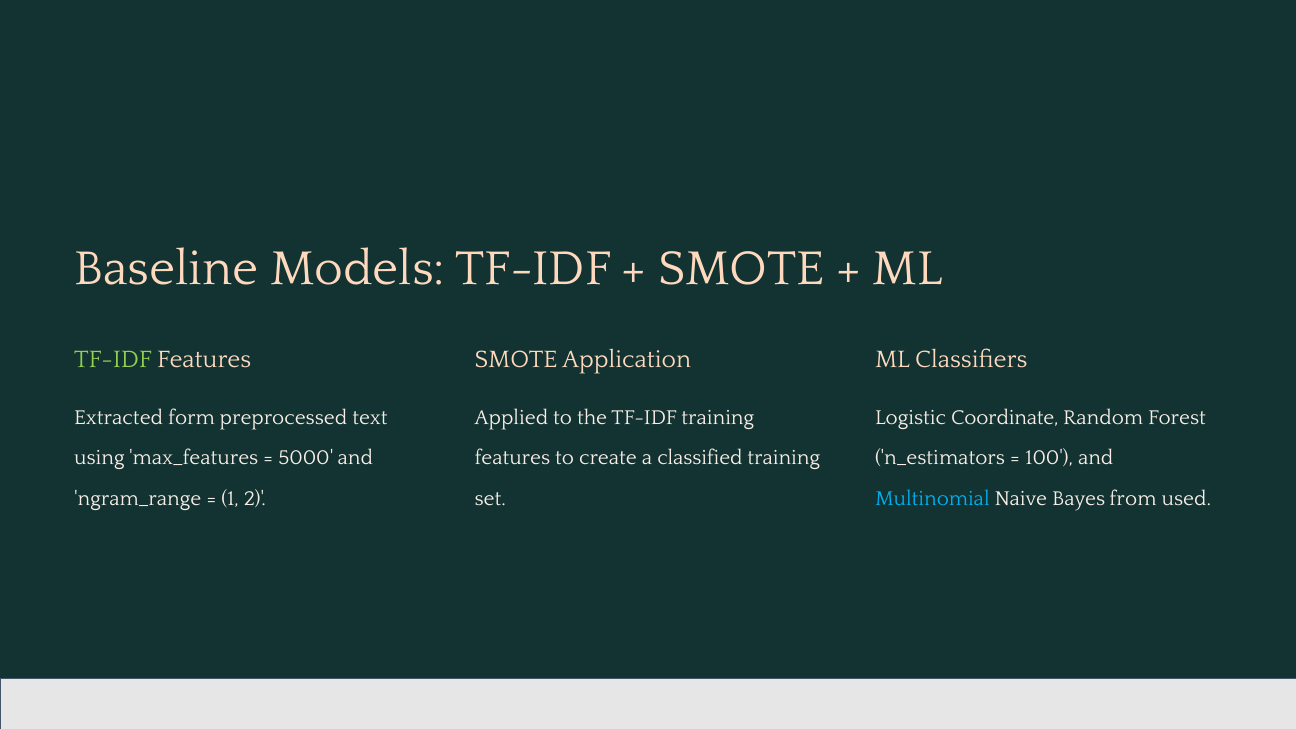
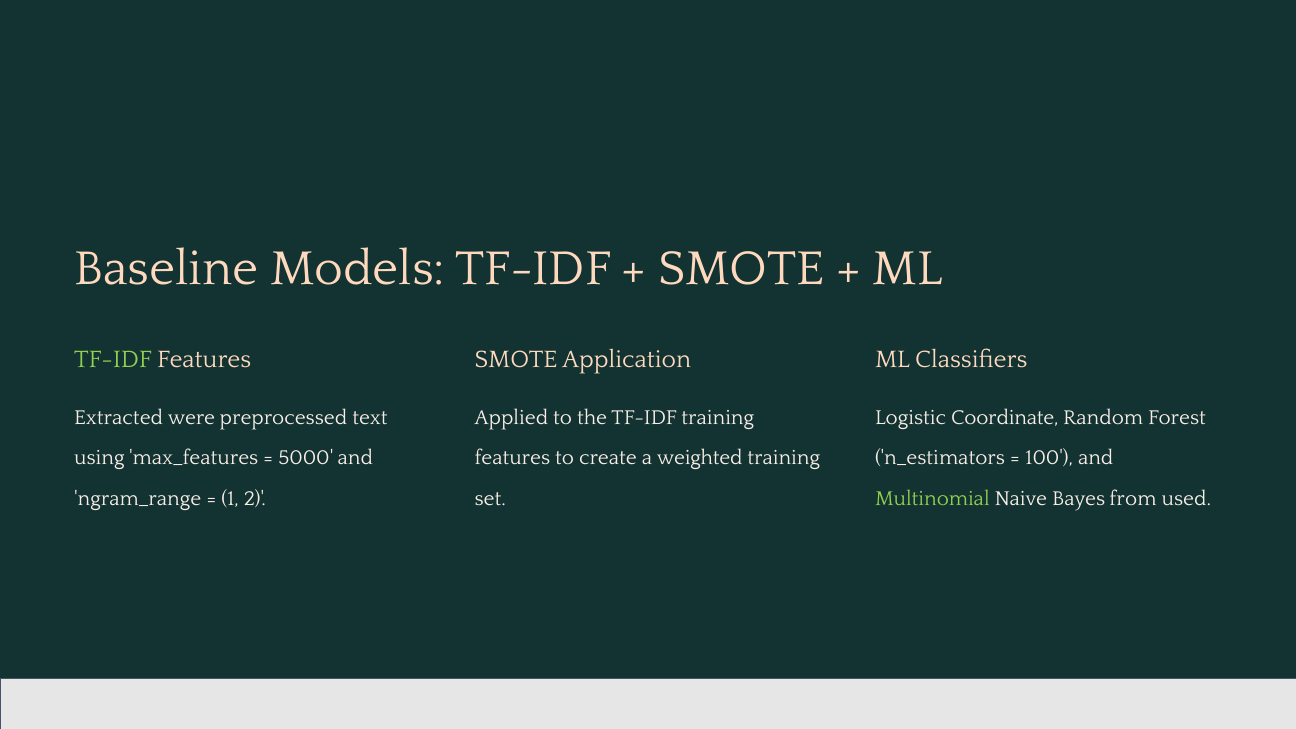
form: form -> were (192, 417)
classified: classified -> weighted (700, 458)
Multinomial colour: light blue -> light green (932, 498)
